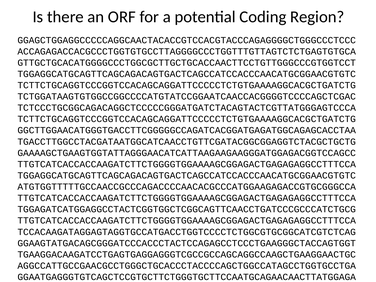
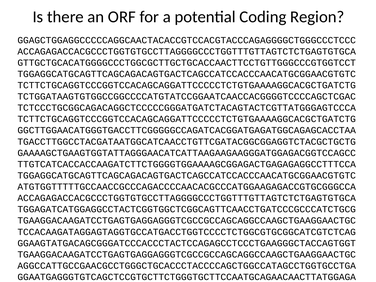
TTGTCATCACCACCAAGATCTTCTGGGGTGGAAAAGCGGAGACTGAGAGAGGCCTTTCCA: TTGTCATCACCACCAAGATCTTCTGGGGTGGAAAAGCGGAGACTGAGAGAGGCCTTTCCA -> ACCAGAGACCACGCCCTGGTGTGCCTTAGGGGCCCTGGTTTGTTAGTCTCTGAGTGTGCA (187, 198)
TTGTCATCACCACCAAGATCTTCTGGGGTGGAAAAGCGGAGACTGAGAGAGGCCTTTCCA: TTGTCATCACCACCAAGATCTTCTGGGGTGGAAAAGCGGAGACTGAGAGAGGCCTTTCCA -> TGAAGGACAAGATCCTGAGTGAGGAGGGTCGCCGCCAGCAGGCCAAGCTGAAGGAACTGC (187, 221)
